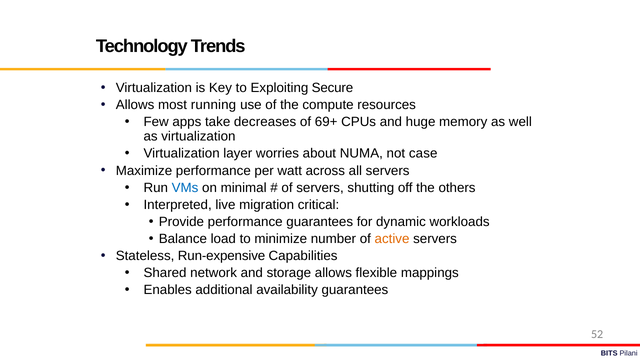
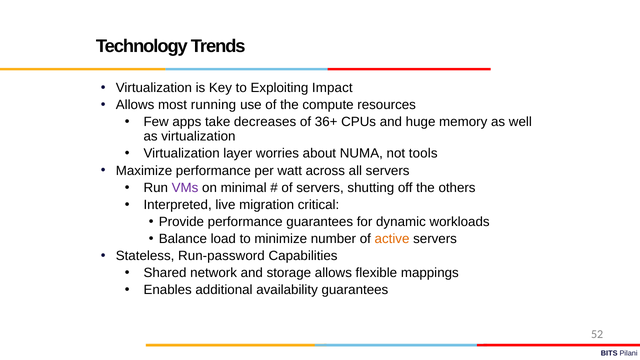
Secure: Secure -> Impact (332, 88)
69+: 69+ -> 36+ (326, 122)
case: case -> tools (423, 154)
VMs colour: blue -> purple (185, 188)
Run-expensive: Run-expensive -> Run-password (221, 256)
